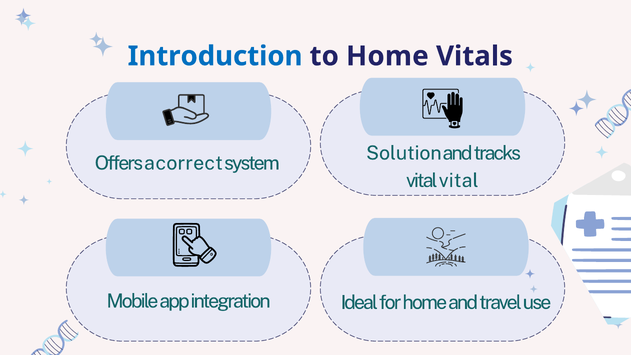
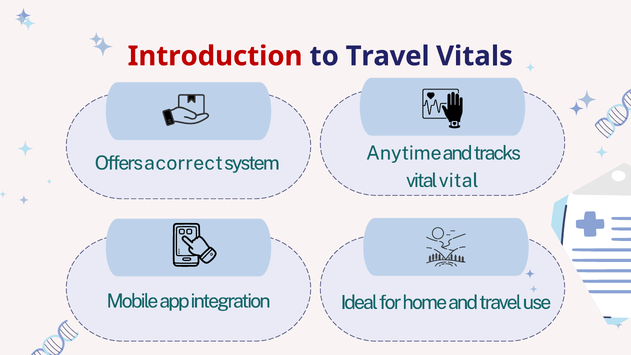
Introduction colour: blue -> red (215, 56)
to Home: Home -> Travel (388, 56)
Solution: Solution -> Anytime (404, 153)
